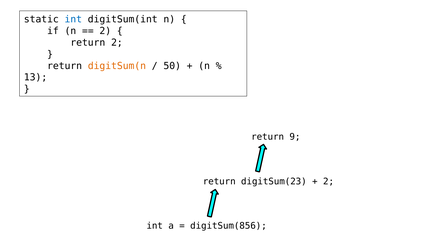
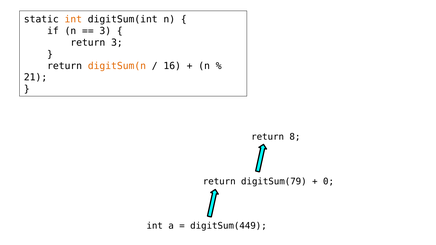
int colour: blue -> orange (73, 19)
2: 2 -> 3 (105, 31)
return 2: 2 -> 3 (117, 43)
50: 50 -> 16 (172, 66)
13: 13 -> 21 (36, 77)
9: 9 -> 8 (295, 137)
digitSum(23: digitSum(23 -> digitSum(79 (274, 182)
2: 2 -> 0 (329, 182)
digitSum(856: digitSum(856 -> digitSum(449 (228, 226)
